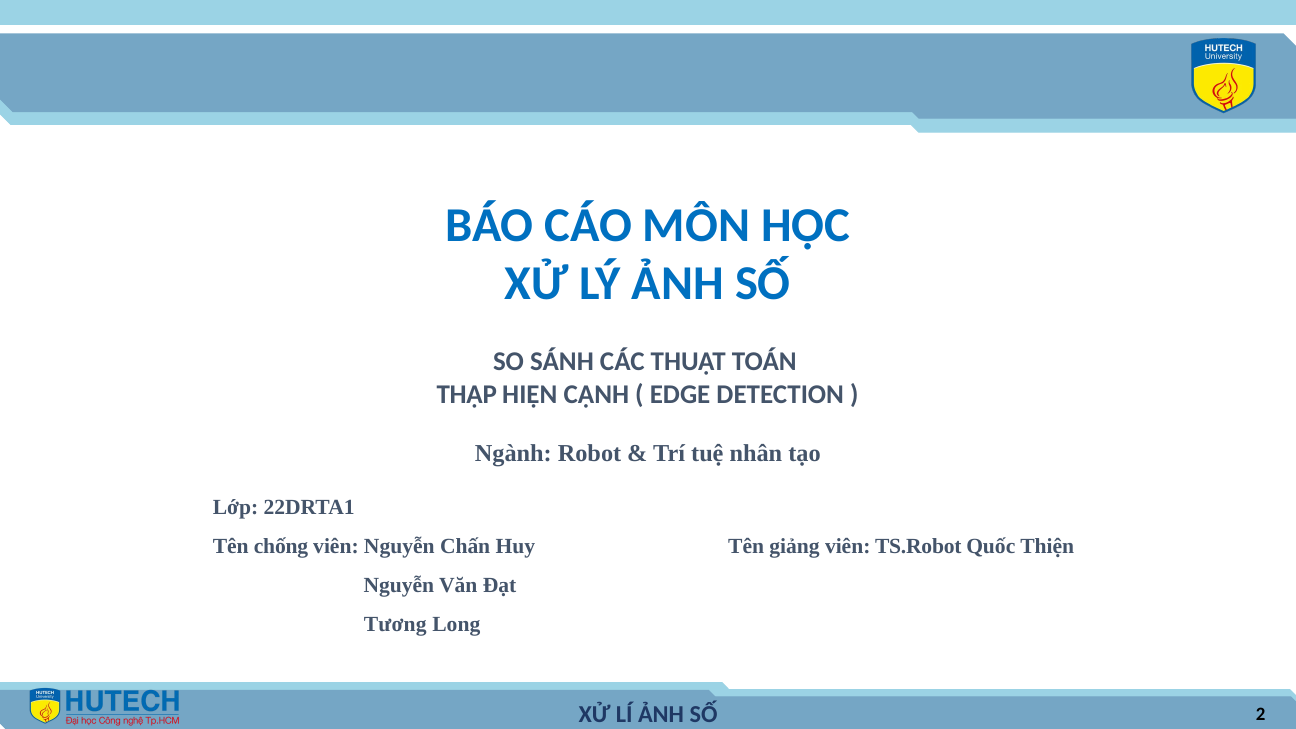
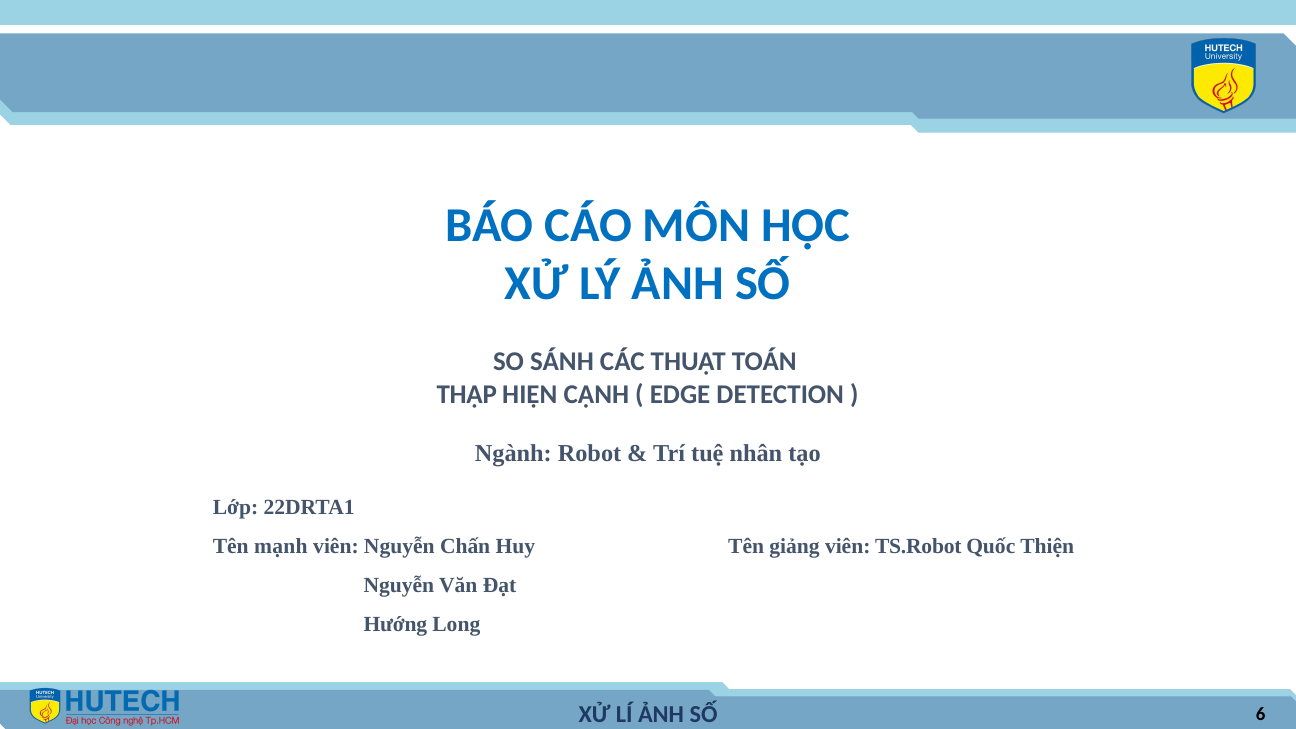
chống: chống -> mạnh (281, 546)
Tương: Tương -> Hướng (395, 624)
2: 2 -> 6 (1261, 715)
